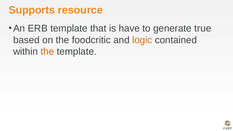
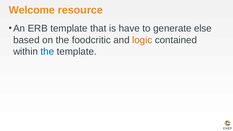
Supports: Supports -> Welcome (32, 10)
true: true -> else (203, 28)
the colour: orange -> blue (47, 52)
